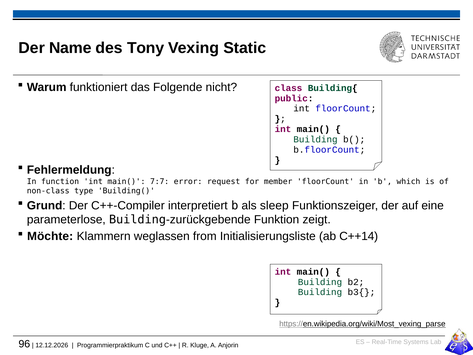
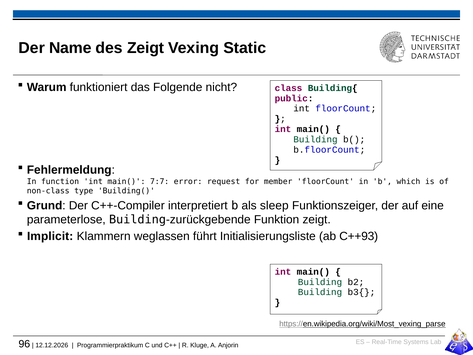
des Tony: Tony -> Zeigt (146, 48)
Möchte: Möchte -> Implicit (50, 236)
from: from -> führt (205, 236)
C++14: C++14 -> C++93 (359, 236)
